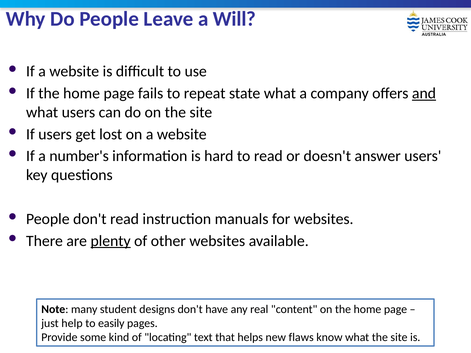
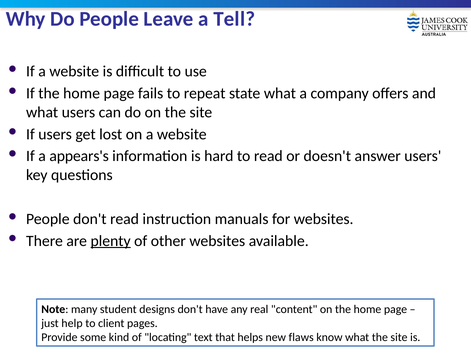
Will: Will -> Tell (234, 19)
and underline: present -> none (424, 93)
number's: number's -> appears's (79, 156)
easily: easily -> client (111, 324)
